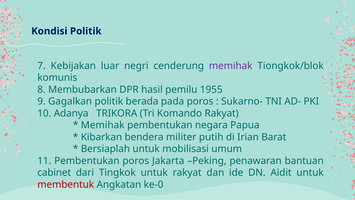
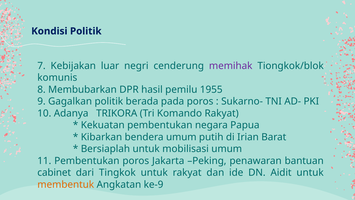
Memihak: Memihak -> Kekuatan (103, 125)
bendera militer: militer -> umum (181, 137)
membentuk colour: red -> orange (66, 184)
ke-0: ke-0 -> ke-9 (154, 184)
